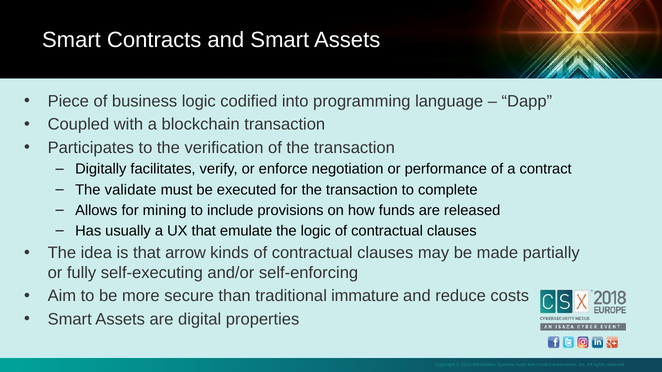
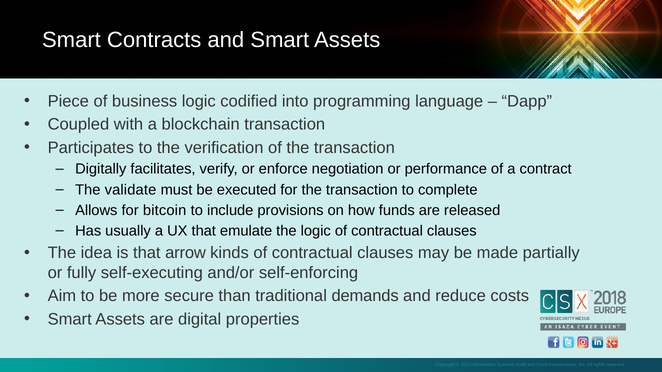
mining: mining -> bitcoin (165, 210)
immature: immature -> demands (365, 296)
